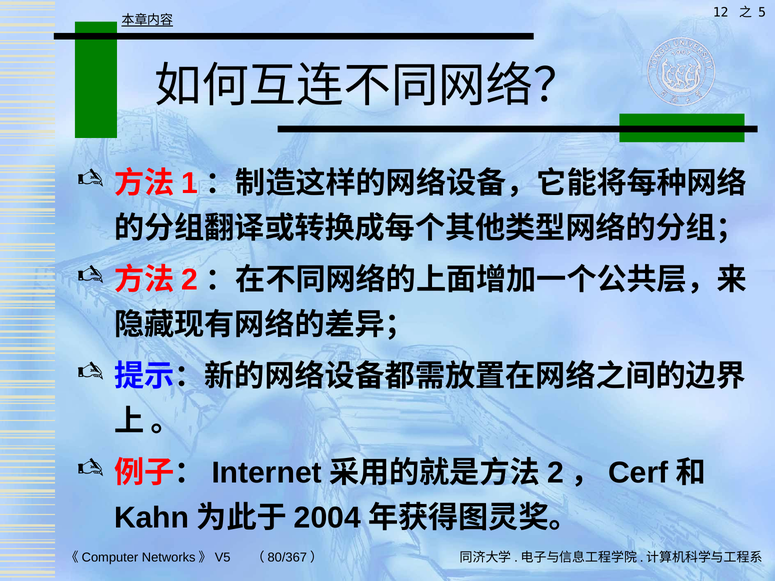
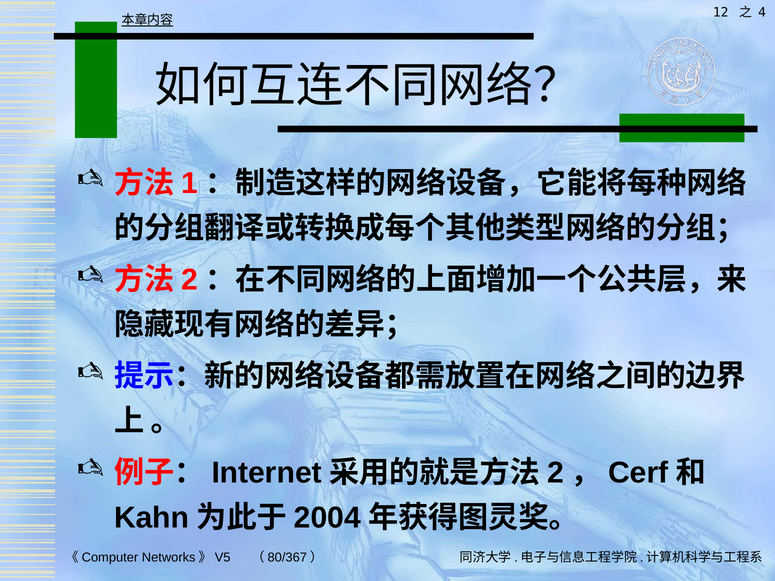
5: 5 -> 4 (762, 13)
